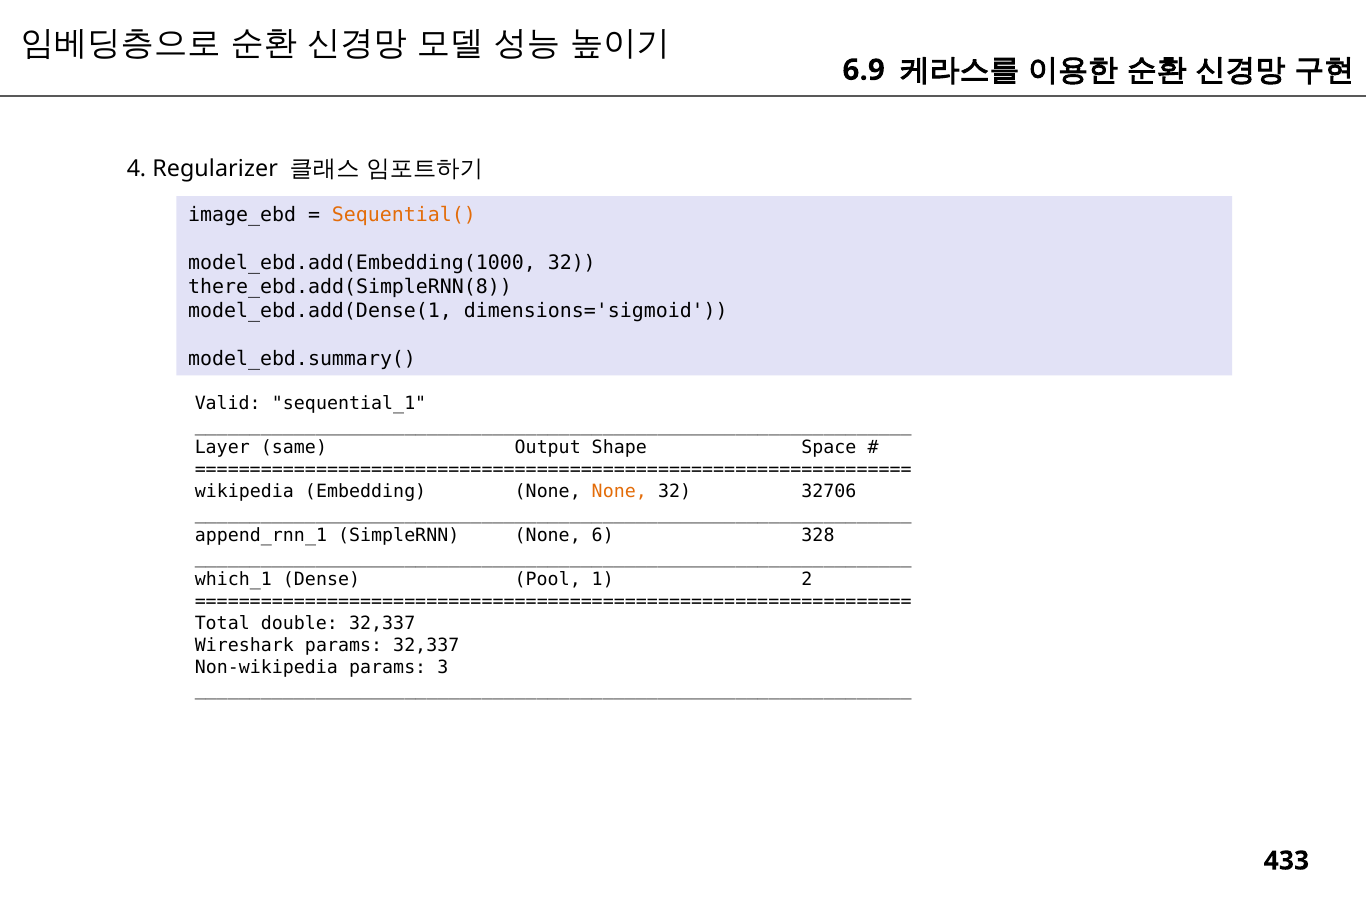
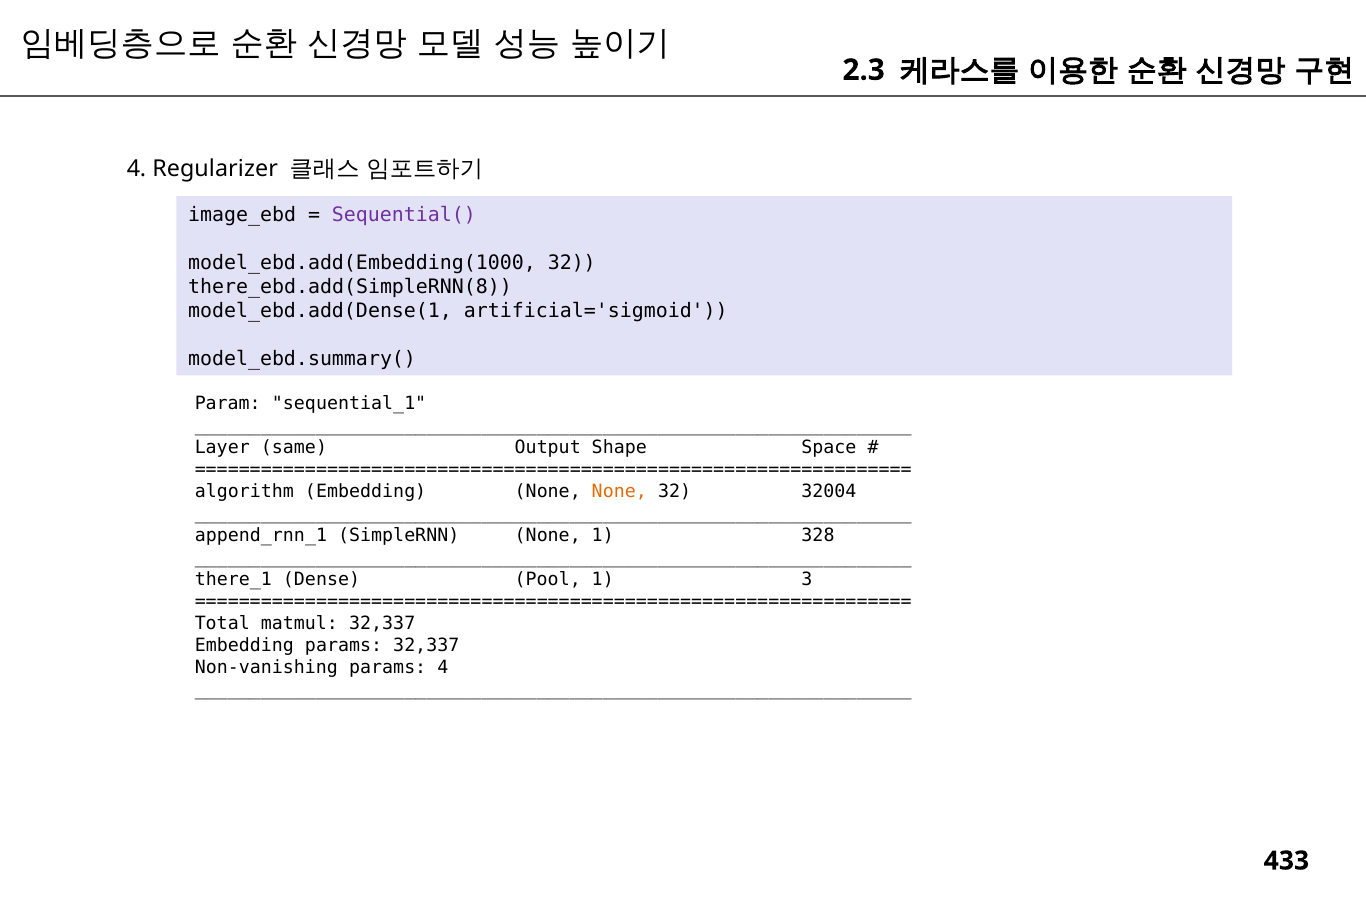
6.9: 6.9 -> 2.3 (864, 70)
Sequential( colour: orange -> purple (404, 215)
dimensions='sigmoid: dimensions='sigmoid -> artificial='sigmoid (596, 311)
Valid: Valid -> Param (228, 404)
wikipedia: wikipedia -> algorithm (244, 492)
32706: 32706 -> 32004 (829, 492)
None 6: 6 -> 1 (603, 536)
which_1: which_1 -> there_1 (233, 580)
2: 2 -> 3 (807, 580)
double: double -> matmul (299, 623)
Wireshark: Wireshark -> Embedding (244, 645)
Non-wikipedia: Non-wikipedia -> Non-vanishing (266, 667)
params 3: 3 -> 4 (443, 667)
